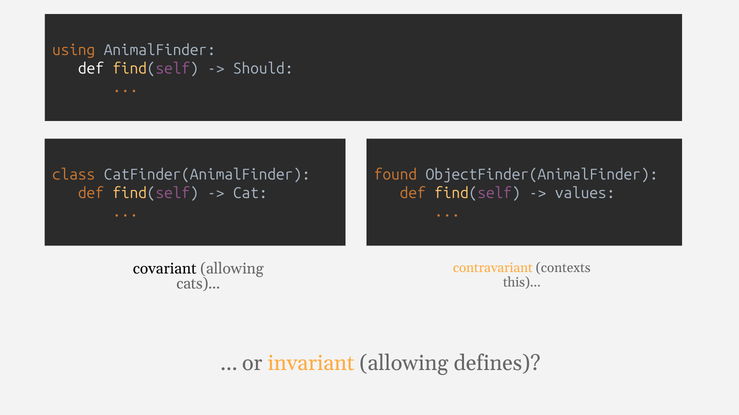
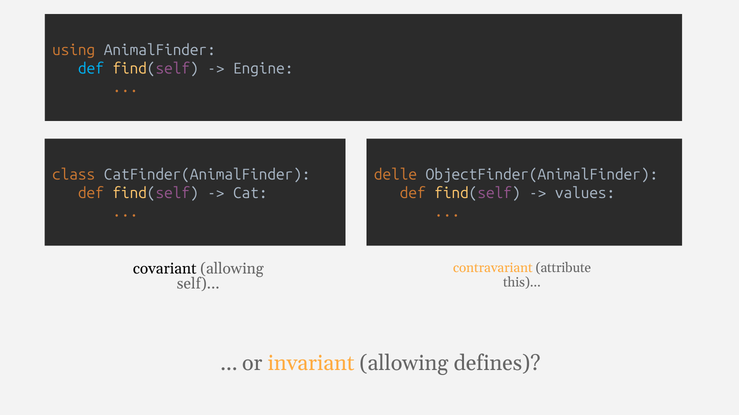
def colour: white -> light blue (91, 69)
Should: Should -> Engine (263, 69)
found: found -> delle (396, 175)
contexts: contexts -> attribute (563, 268)
cats: cats -> self (198, 284)
